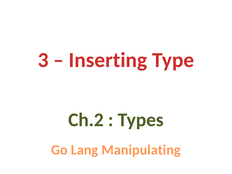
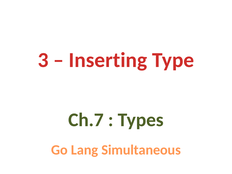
Ch.2: Ch.2 -> Ch.7 (86, 120)
Manipulating: Manipulating -> Simultaneous (141, 150)
